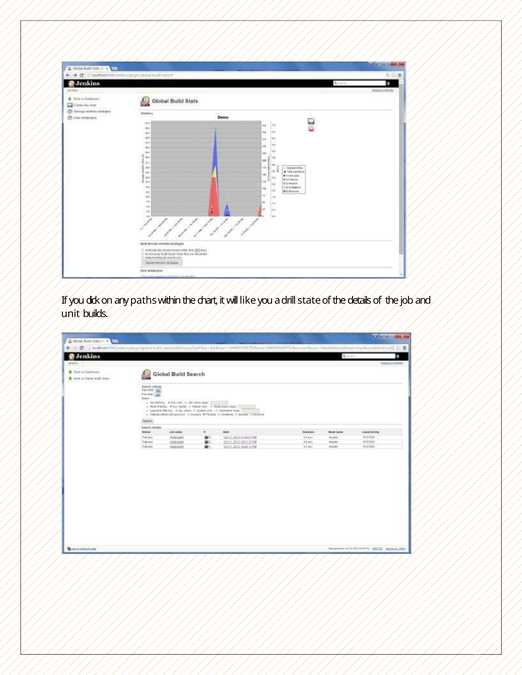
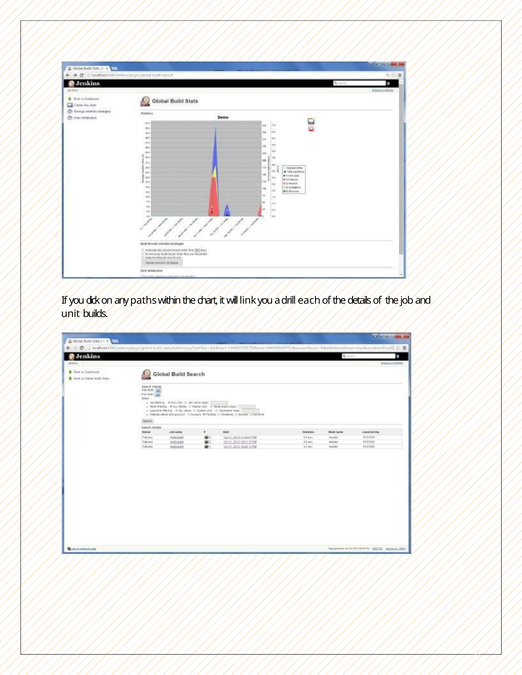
like: like -> link (248, 301)
state: state -> each (309, 301)
